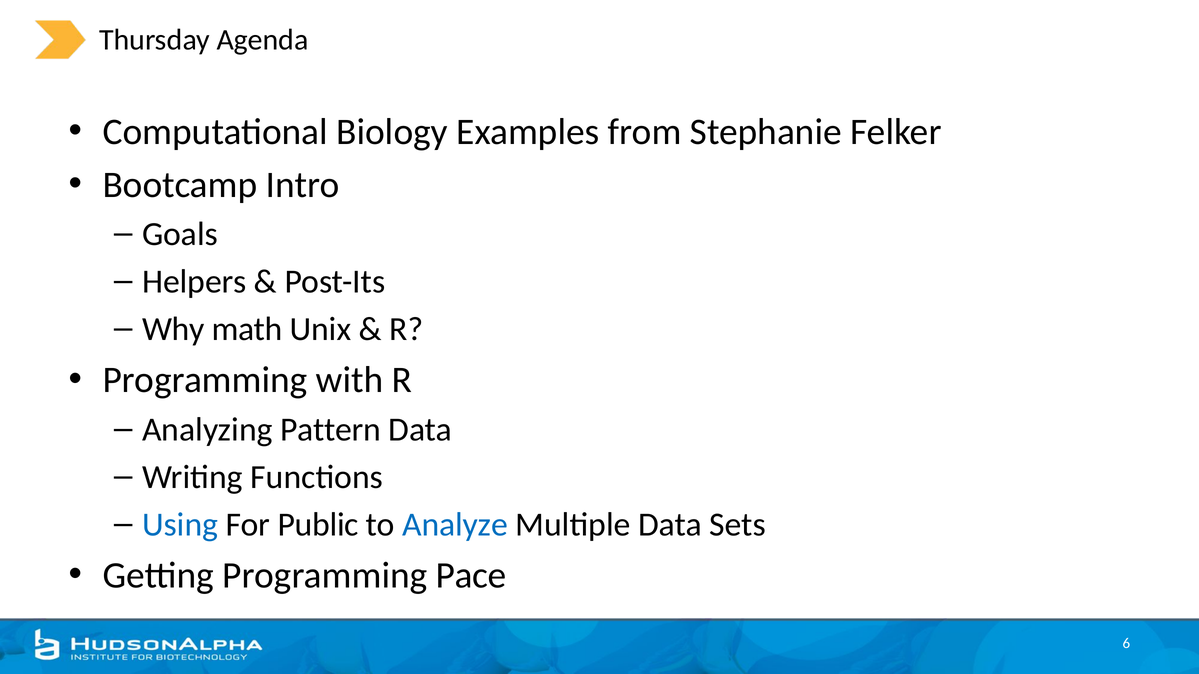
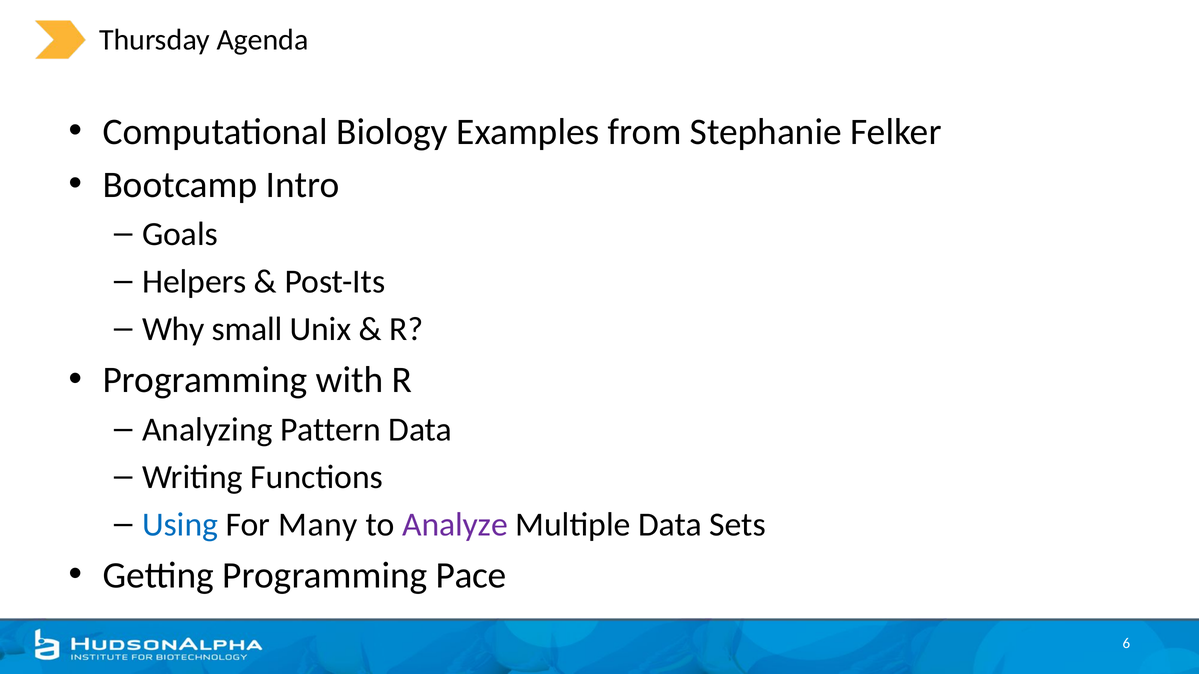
math: math -> small (247, 329)
Public: Public -> Many (318, 525)
Analyze colour: blue -> purple (455, 525)
